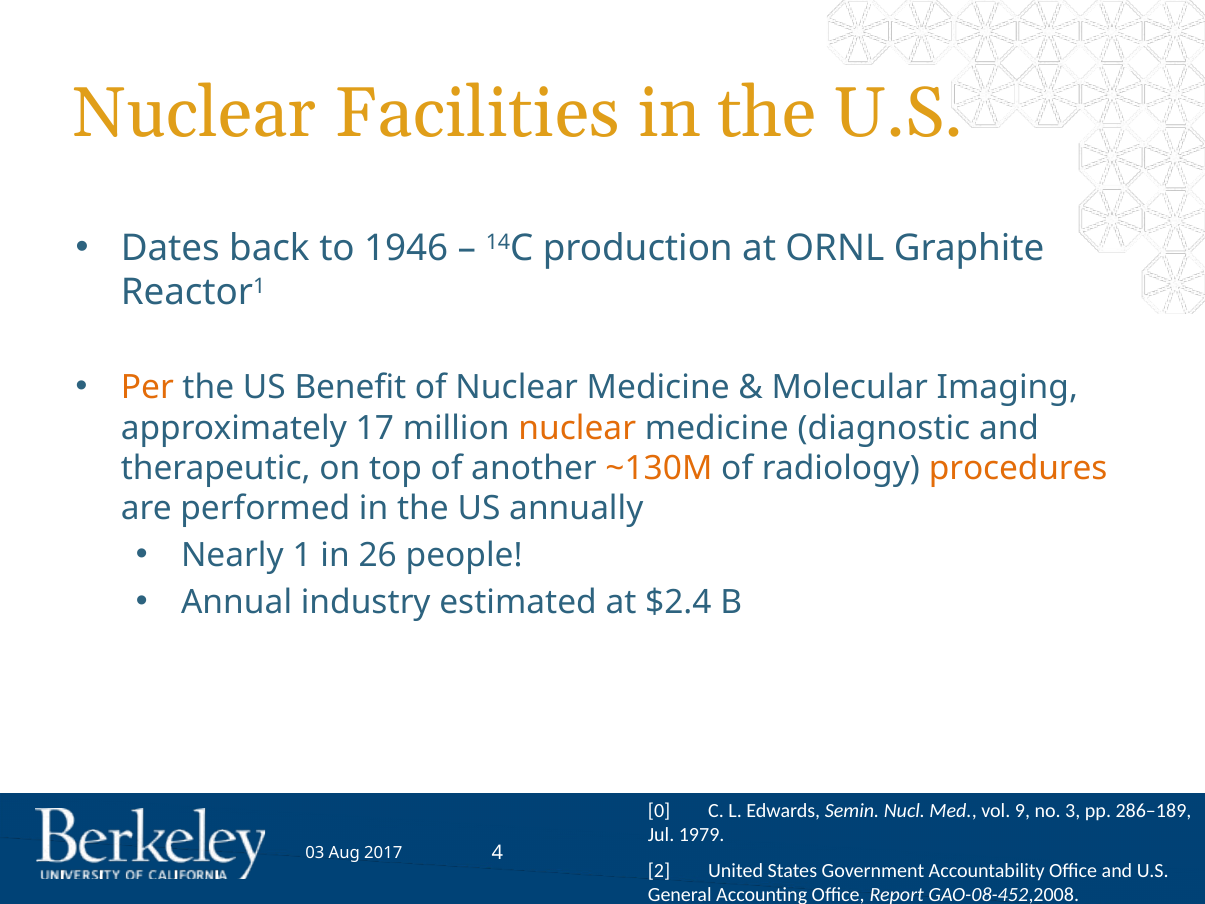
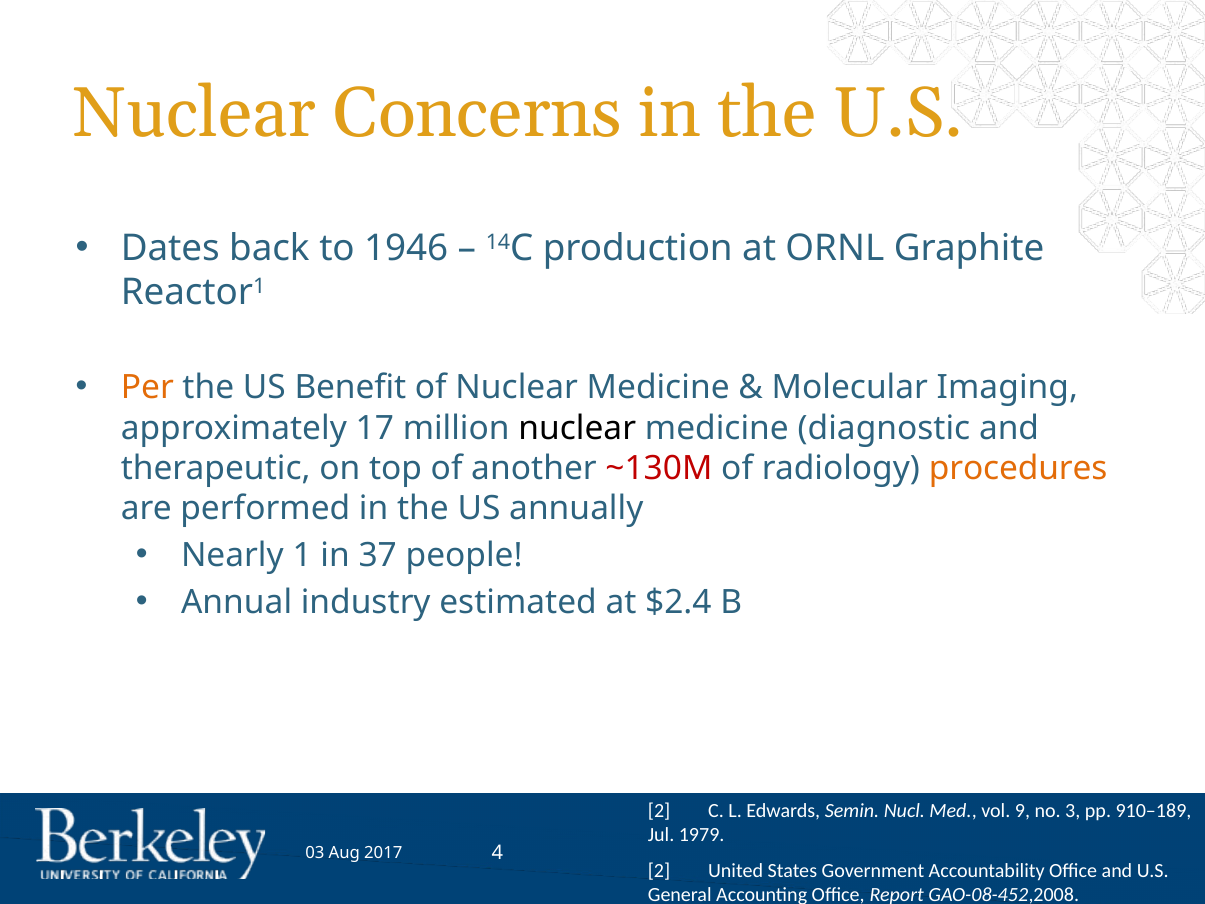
Facilities: Facilities -> Concerns (478, 113)
nuclear colour: orange -> black (577, 428)
~130M colour: orange -> red (659, 468)
26: 26 -> 37 (378, 555)
0: 0 -> 2 (659, 810)
286–189: 286–189 -> 910–189 (1153, 810)
